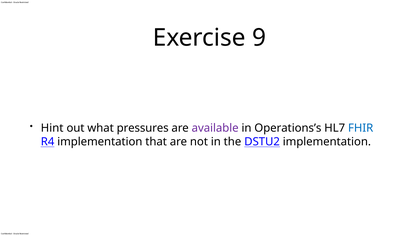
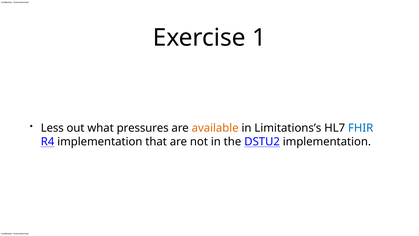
9: 9 -> 1 (259, 38)
Hint: Hint -> Less (52, 128)
available colour: purple -> orange (215, 128)
Operations’s: Operations’s -> Limitations’s (288, 128)
